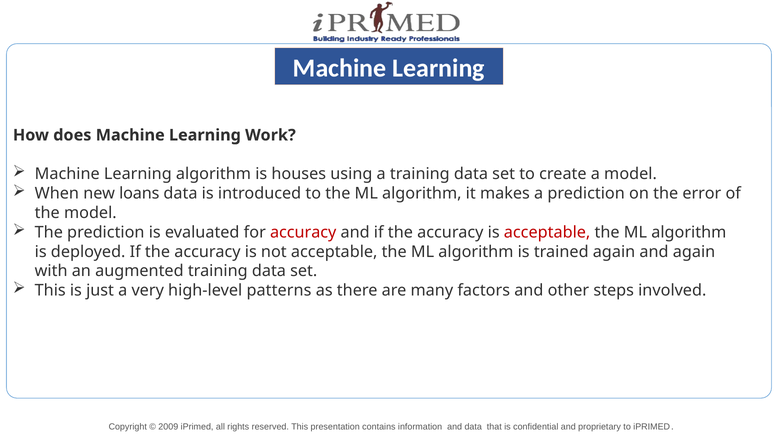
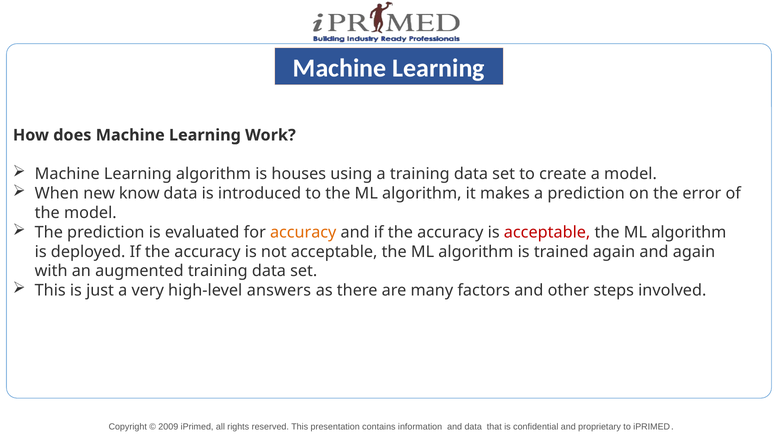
loans: loans -> know (139, 194)
accuracy colour: red -> orange (303, 233)
patterns: patterns -> answers (279, 291)
